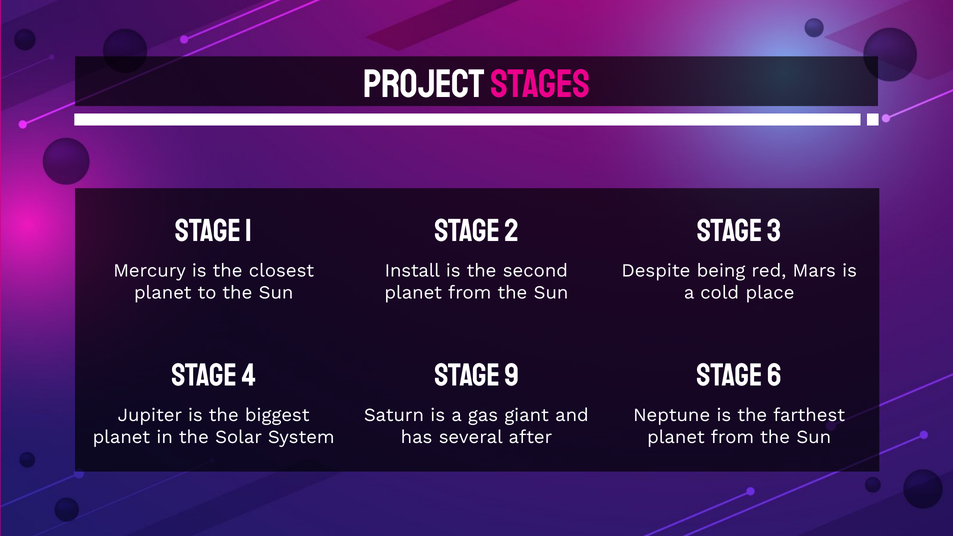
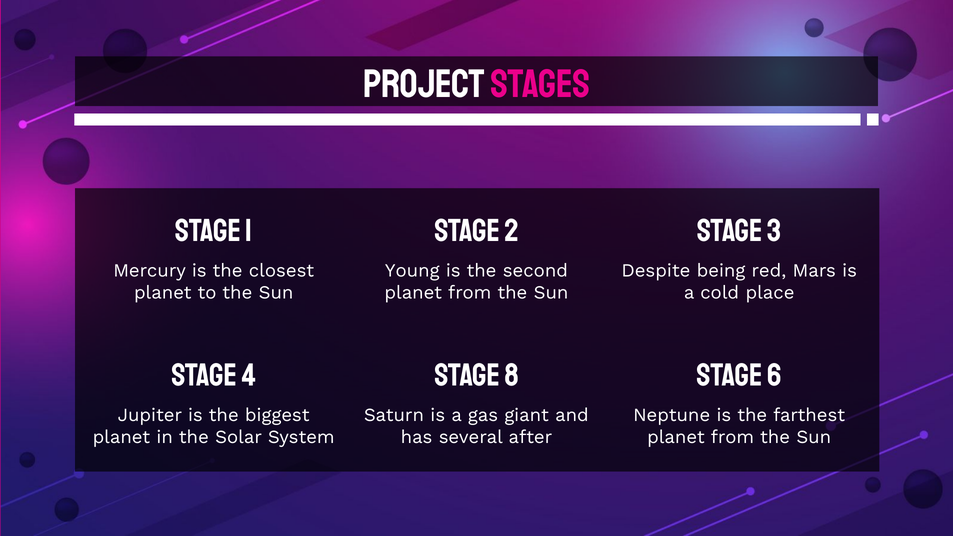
Install: Install -> Young (412, 270)
9: 9 -> 8 (512, 375)
